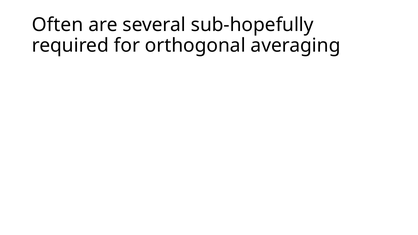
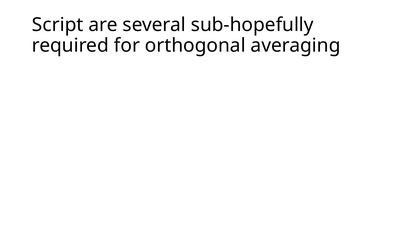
Often: Often -> Script (58, 25)
